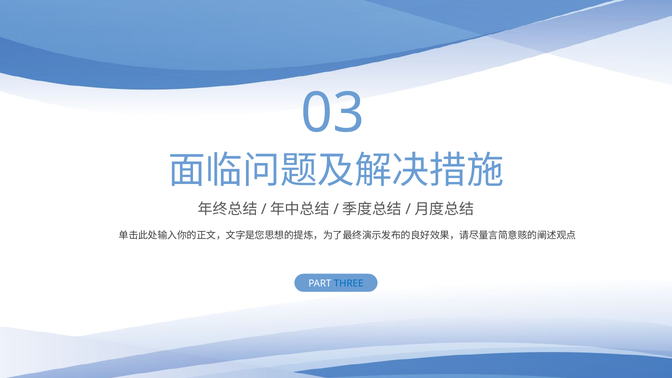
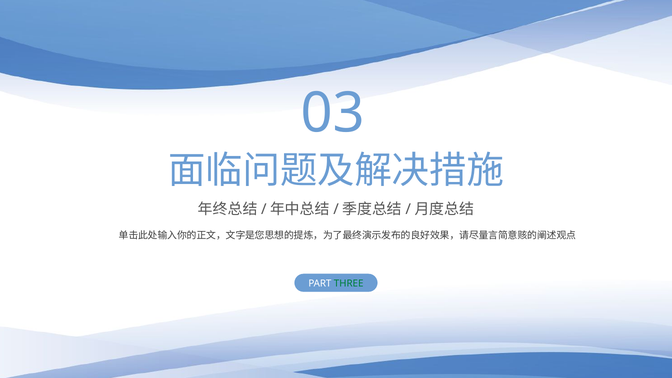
THREE colour: blue -> green (349, 283)
